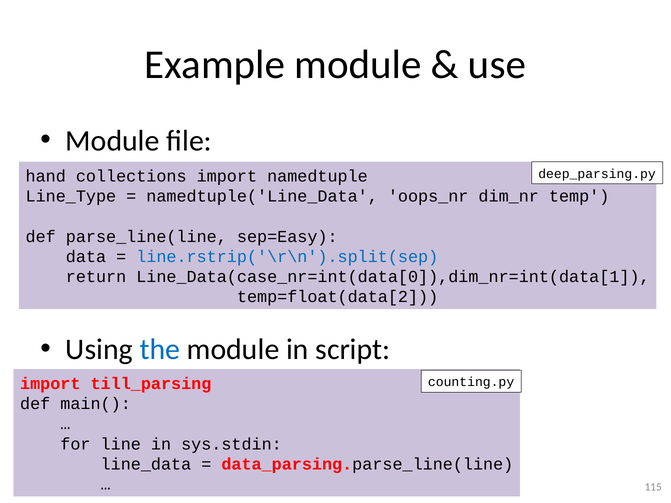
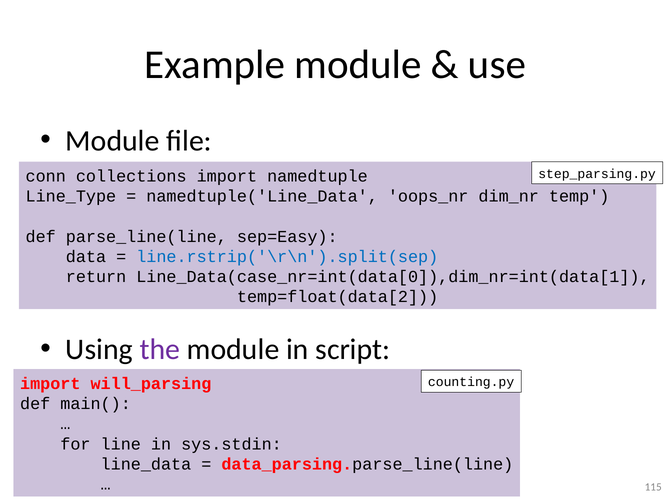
deep_parsing.py: deep_parsing.py -> step_parsing.py (597, 174)
hand: hand -> conn (46, 176)
the colour: blue -> purple (160, 350)
till_parsing: till_parsing -> will_parsing (151, 384)
